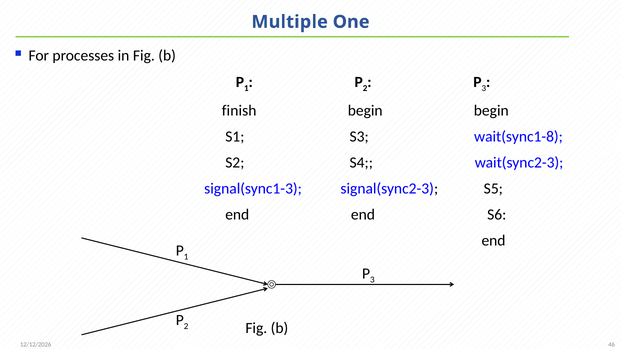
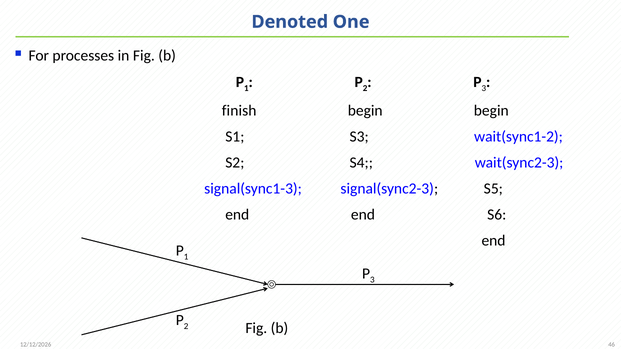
Multiple: Multiple -> Denoted (290, 22)
wait(sync1-8: wait(sync1-8 -> wait(sync1-2 (518, 137)
